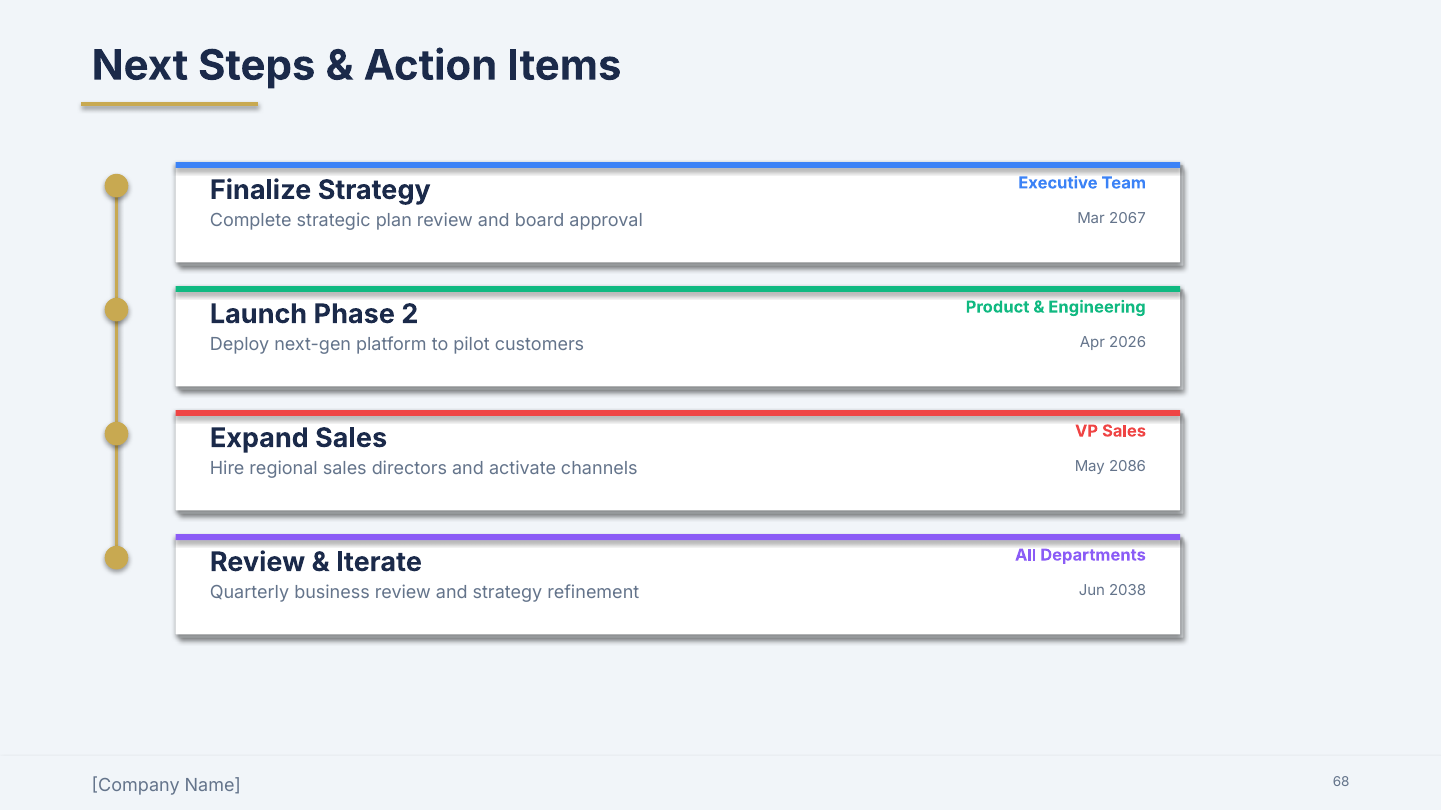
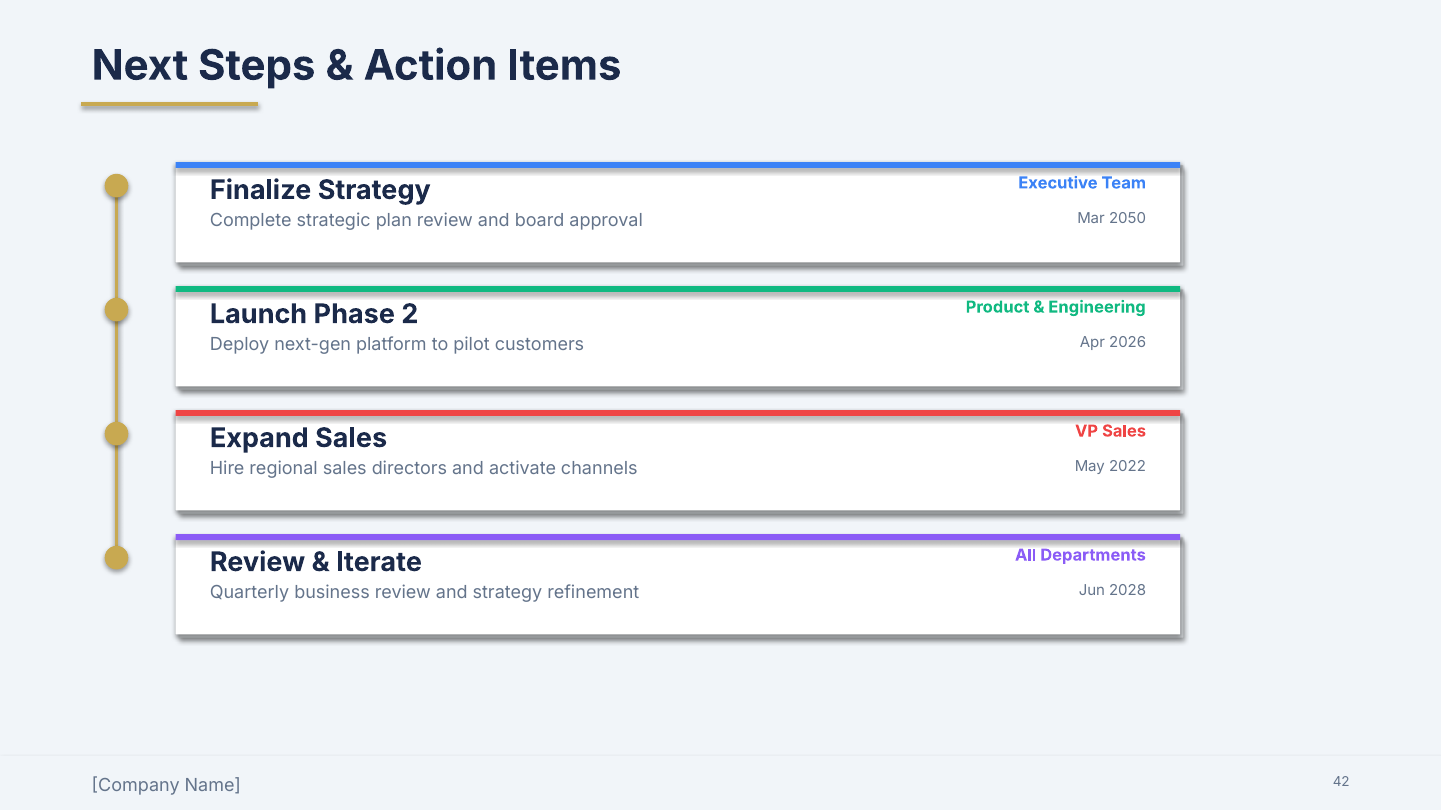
2067: 2067 -> 2050 (1128, 219)
2086: 2086 -> 2022 (1128, 467)
2038: 2038 -> 2028 (1128, 591)
68: 68 -> 42 (1341, 783)
